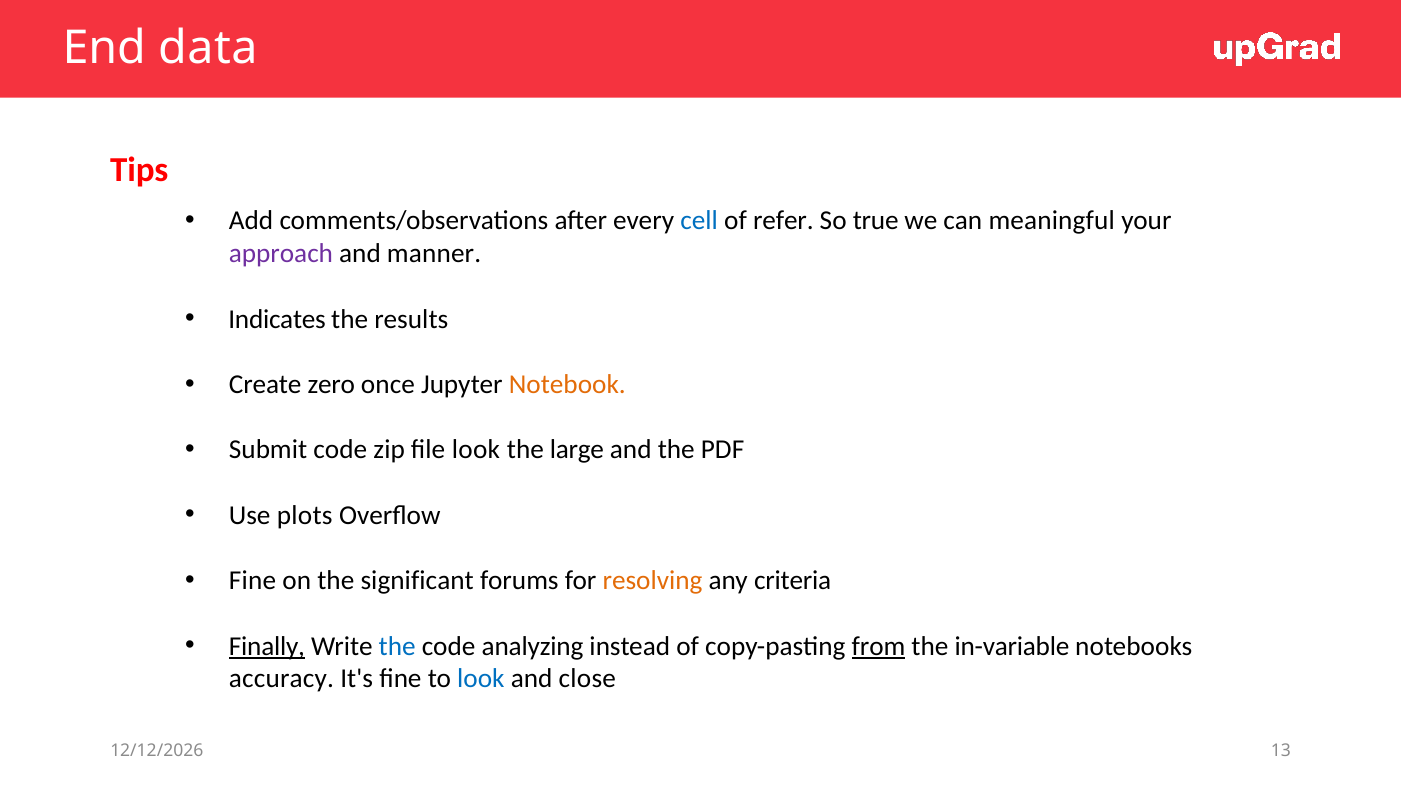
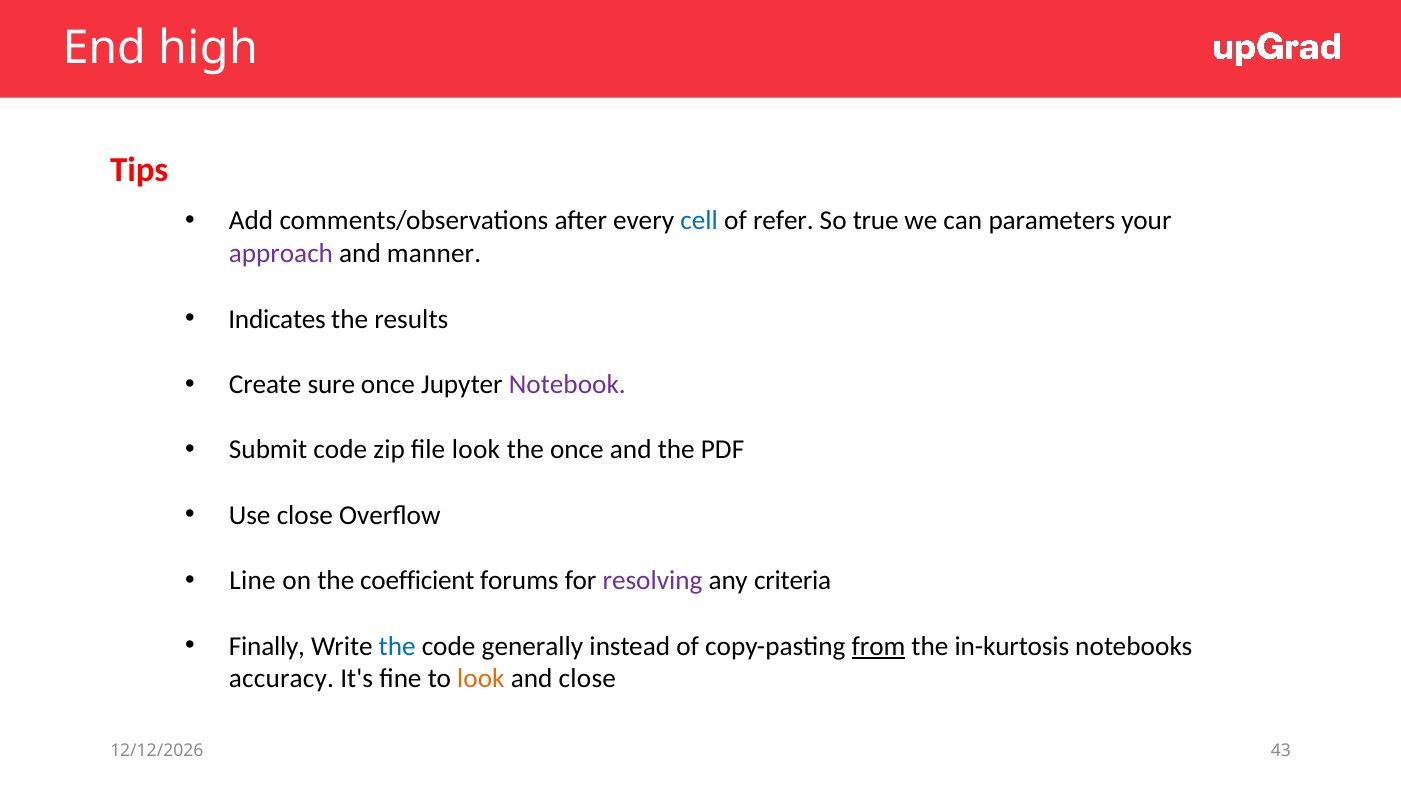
data: data -> high (208, 48)
meaningful: meaningful -> parameters (1052, 221)
zero: zero -> sure (331, 385)
Notebook colour: orange -> purple (567, 385)
the large: large -> once (577, 450)
Use plots: plots -> close (305, 515)
Fine: Fine -> Line (252, 581)
significant: significant -> coefficient (417, 581)
resolving colour: orange -> purple (652, 581)
Finally underline: present -> none (267, 646)
analyzing: analyzing -> generally (532, 646)
in-variable: in-variable -> in-kurtosis (1012, 646)
look colour: blue -> orange (481, 679)
13: 13 -> 43 (1281, 751)
